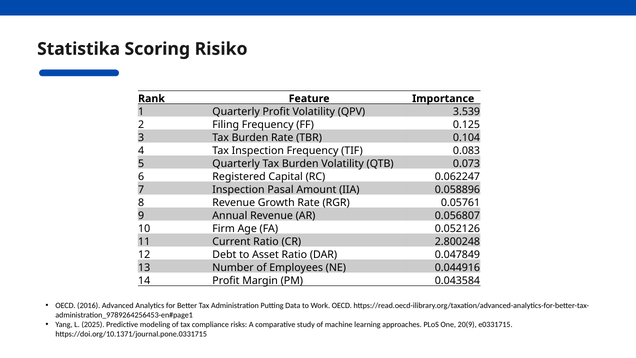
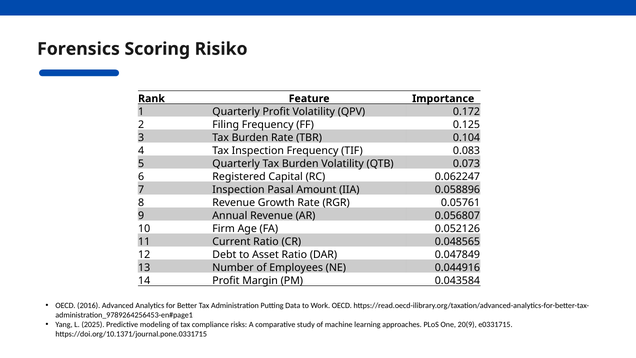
Statistika: Statistika -> Forensics (78, 49)
3.539: 3.539 -> 0.172 (467, 112)
2.800248: 2.800248 -> 0.048565 (457, 242)
